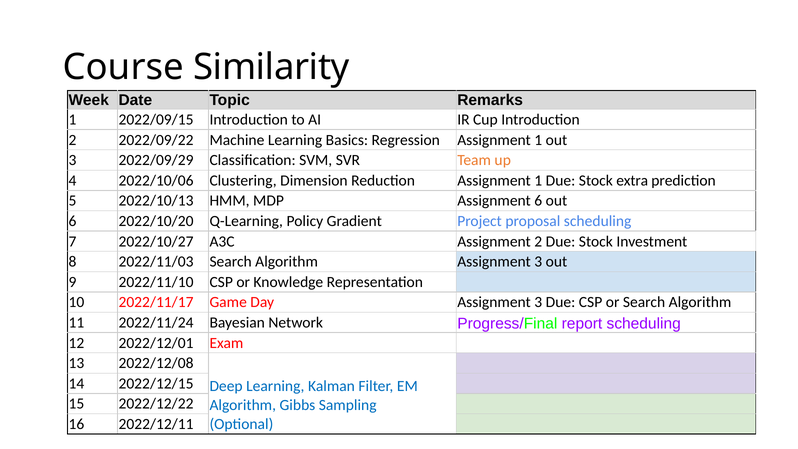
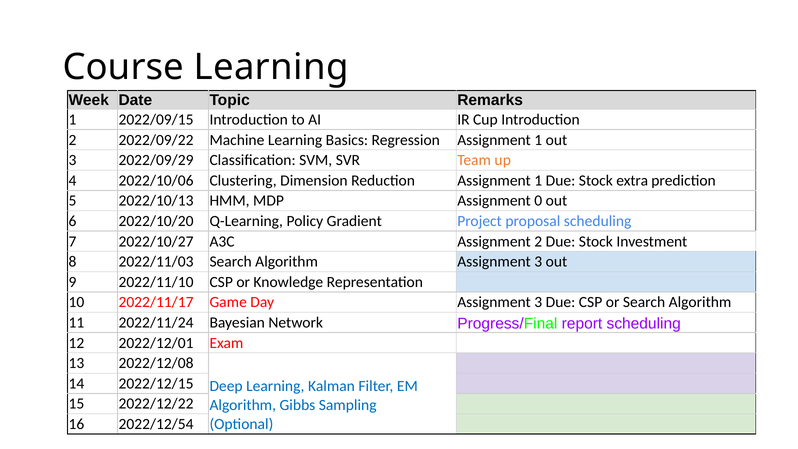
Course Similarity: Similarity -> Learning (271, 67)
Assignment 6: 6 -> 0 (538, 201)
2022/12/11: 2022/12/11 -> 2022/12/54 (156, 424)
